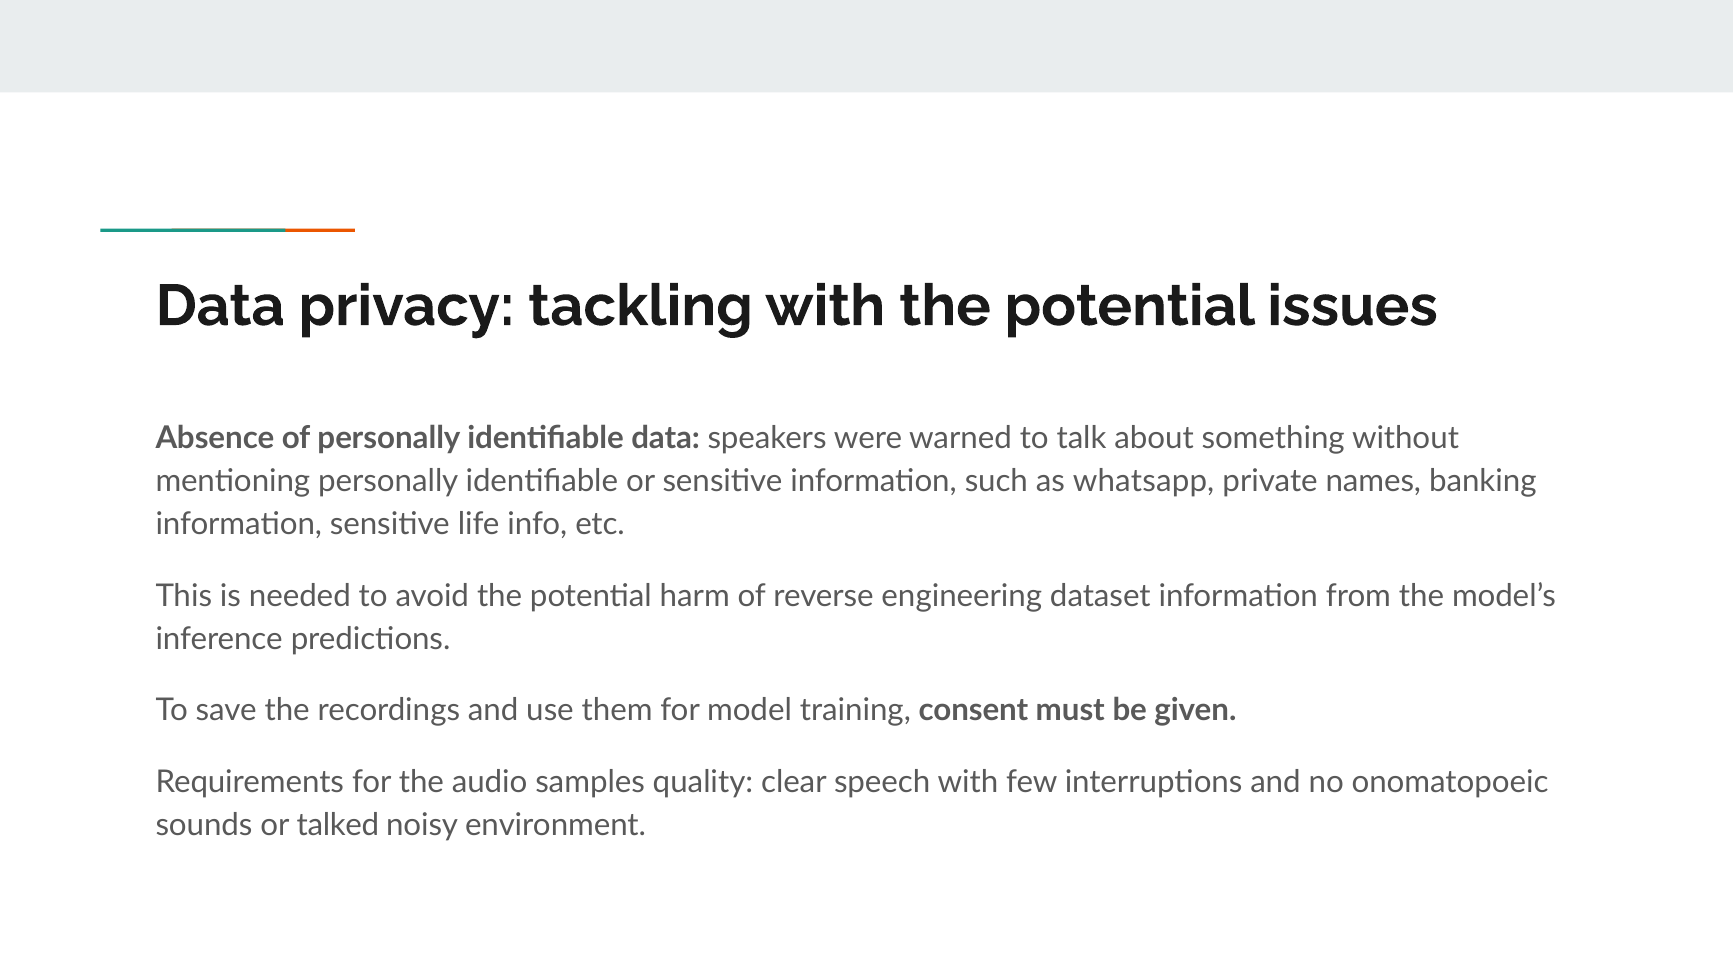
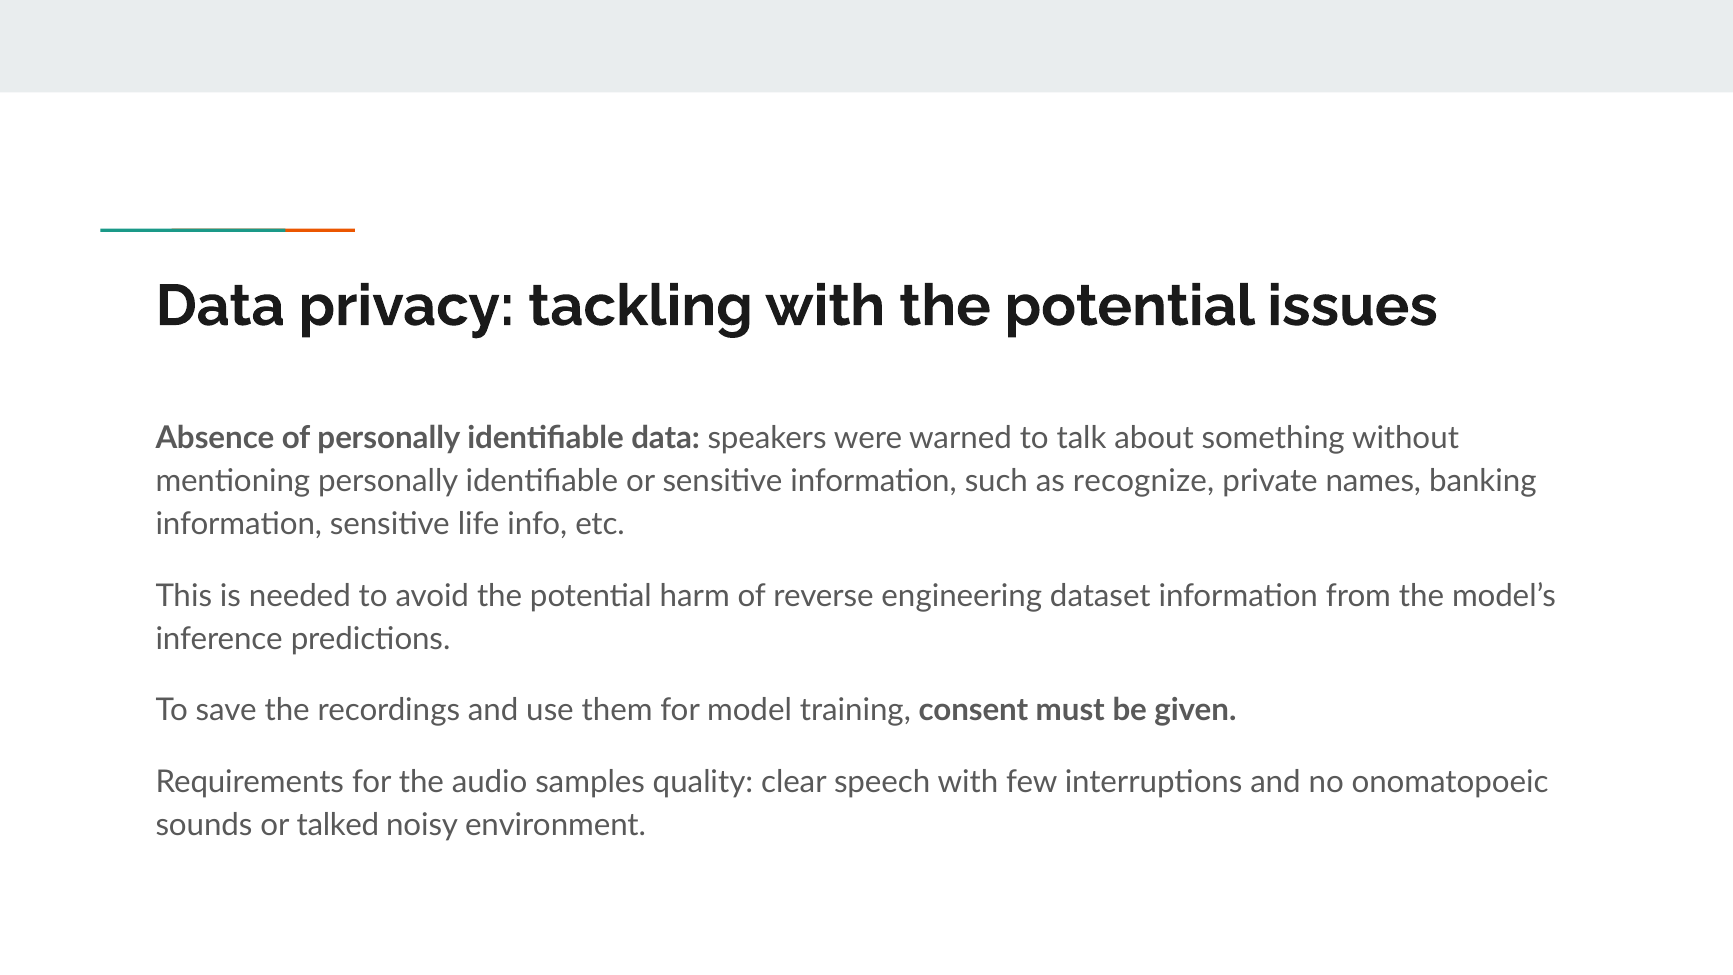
whatsapp: whatsapp -> recognize (1144, 481)
